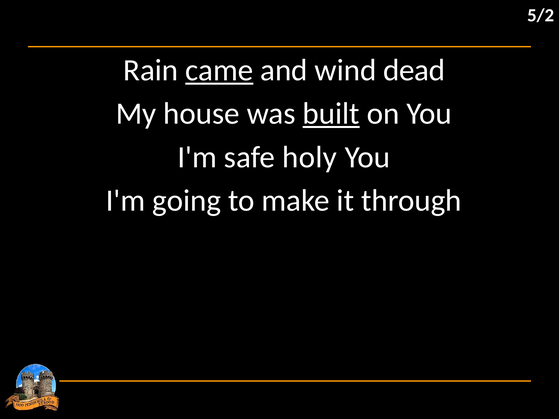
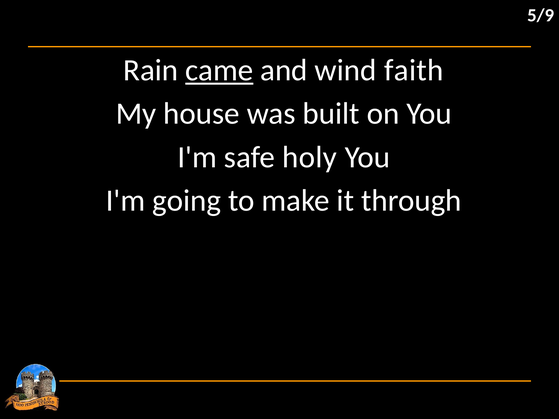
5/2: 5/2 -> 5/9 (541, 15)
dead: dead -> faith (414, 70)
built underline: present -> none (331, 114)
